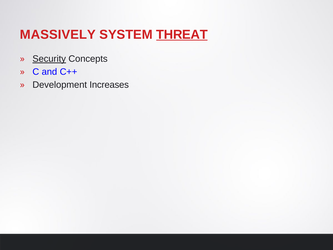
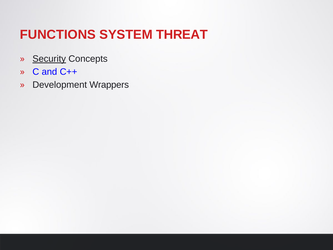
MASSIVELY: MASSIVELY -> FUNCTIONS (58, 34)
THREAT underline: present -> none (182, 34)
Increases: Increases -> Wrappers (109, 85)
